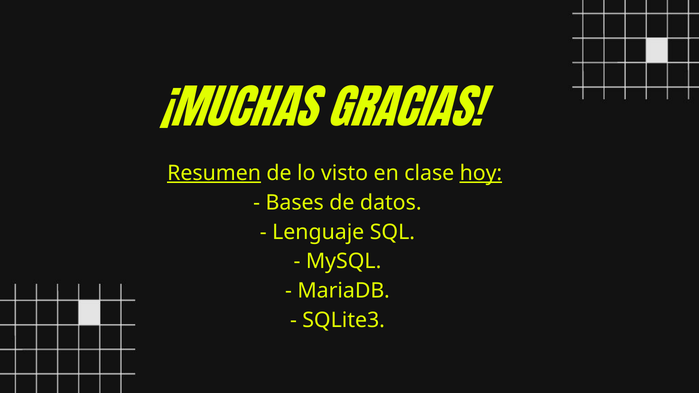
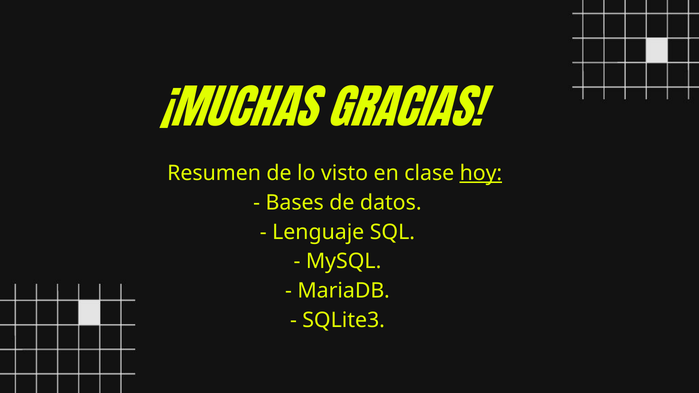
Resumen underline: present -> none (214, 173)
